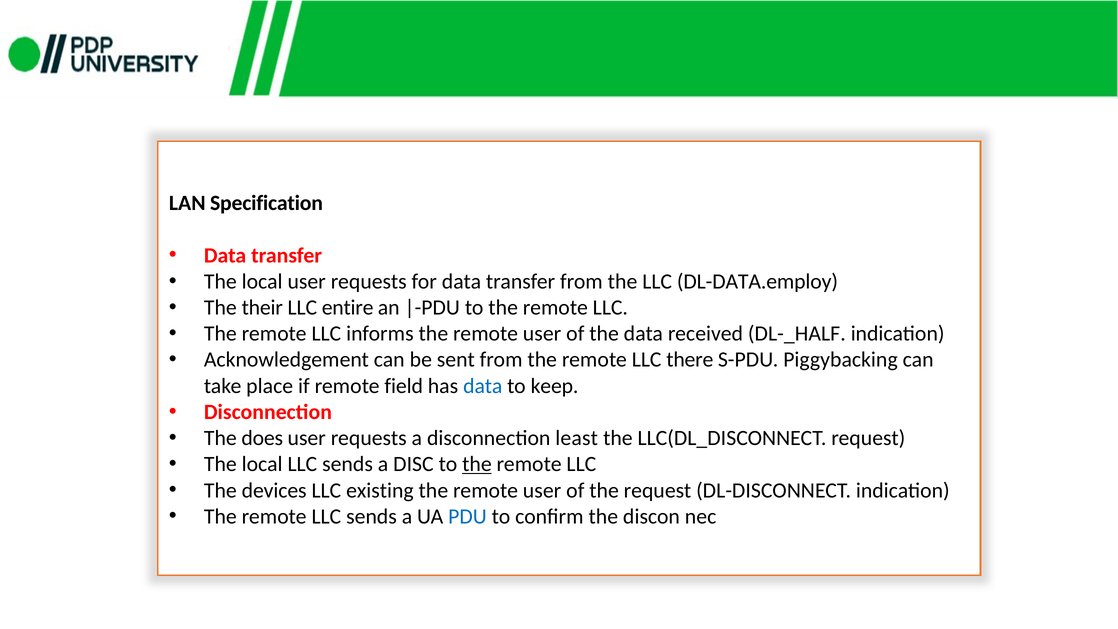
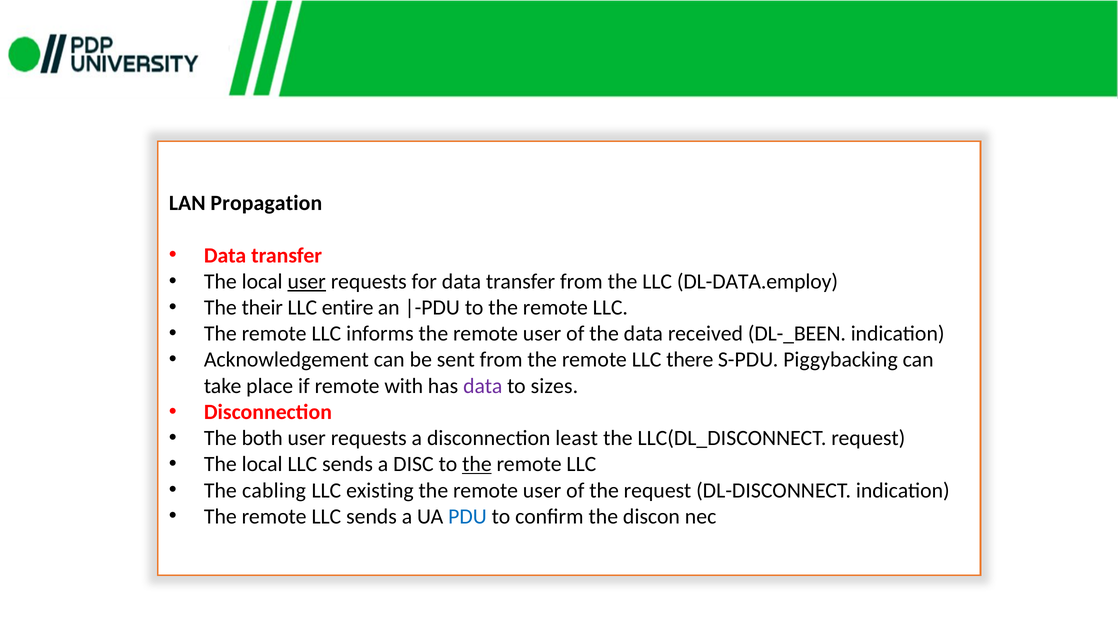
Specification: Specification -> Propagation (266, 203)
user underline: none -> present (307, 281)
DL-_HALF: DL-_HALF -> DL-_BEEN (797, 334)
field: field -> with (404, 386)
data colour: blue -> purple (483, 386)
keep: keep -> sizes (554, 386)
does: does -> both (262, 438)
devices: devices -> cabling (274, 490)
